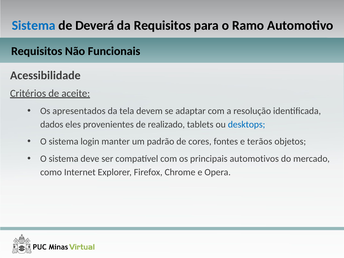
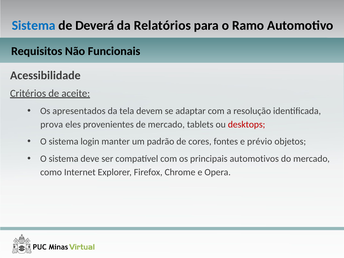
da Requisitos: Requisitos -> Relatórios (162, 25)
dados: dados -> prova (52, 124)
de realizado: realizado -> mercado (166, 124)
desktops colour: blue -> red (247, 124)
terãos: terãos -> prévio (260, 142)
